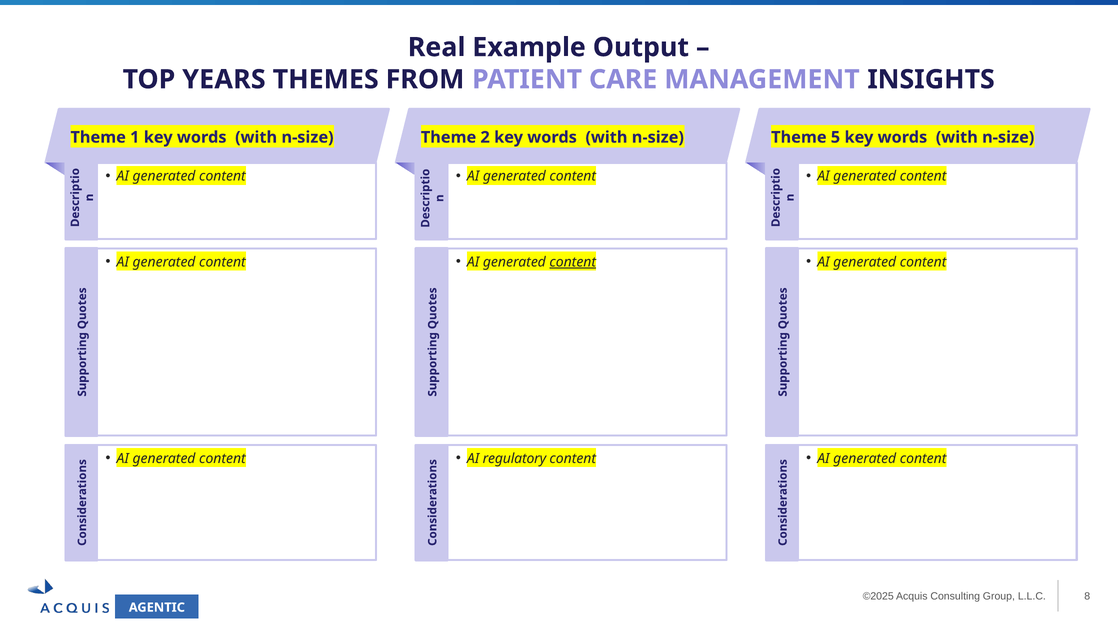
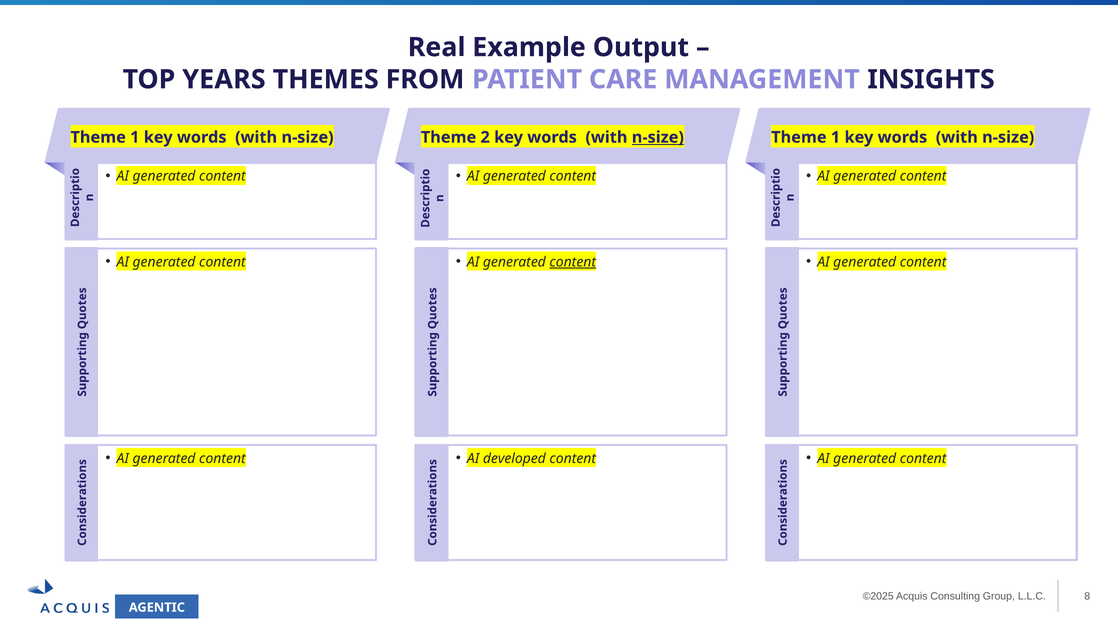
n-size underline: none -> present (658, 137)
5: 5 -> 1 (835, 137)
regulatory: regulatory -> developed (514, 458)
